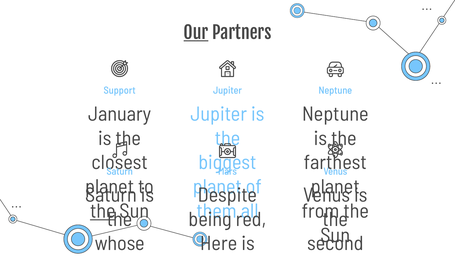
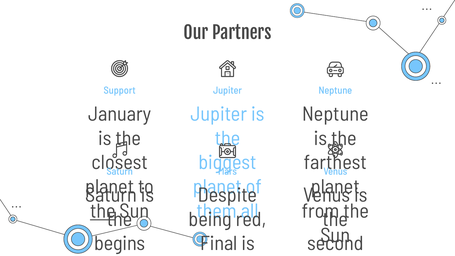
Our underline: present -> none (196, 33)
whose: whose -> begins (120, 244)
Here: Here -> Final (219, 244)
